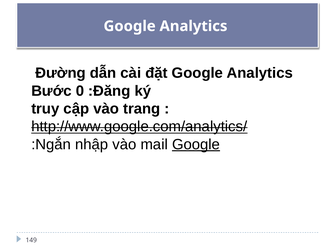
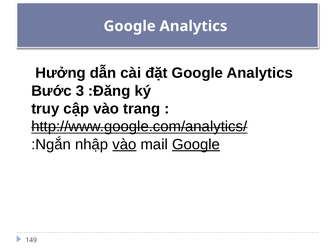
Đường: Đường -> Hưởng (61, 73)
0: 0 -> 3 (80, 91)
vào underline: none -> present (124, 145)
